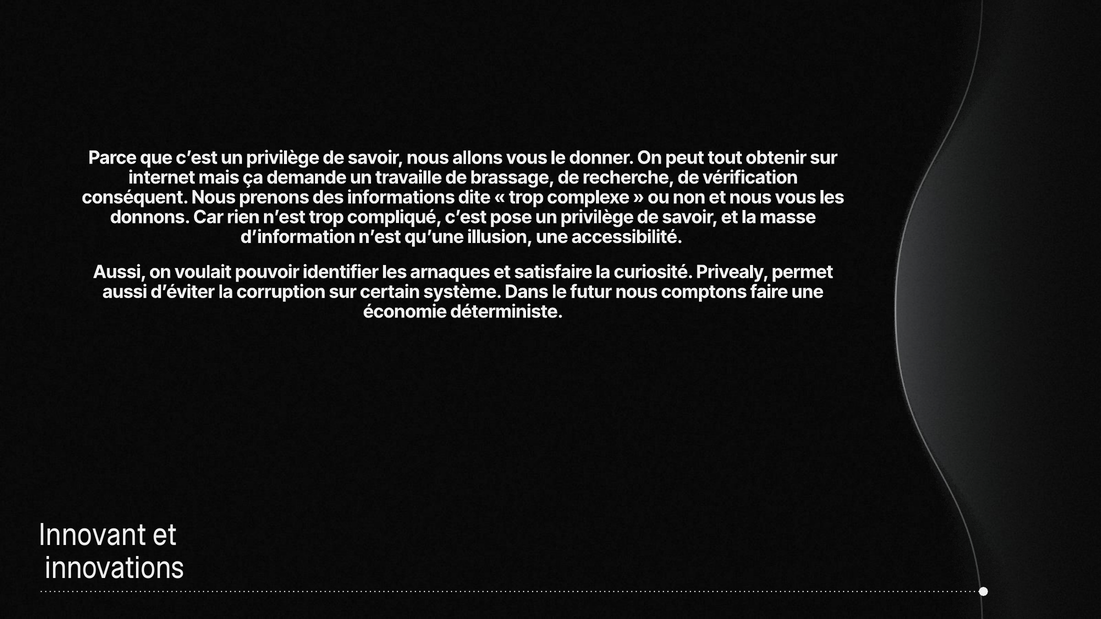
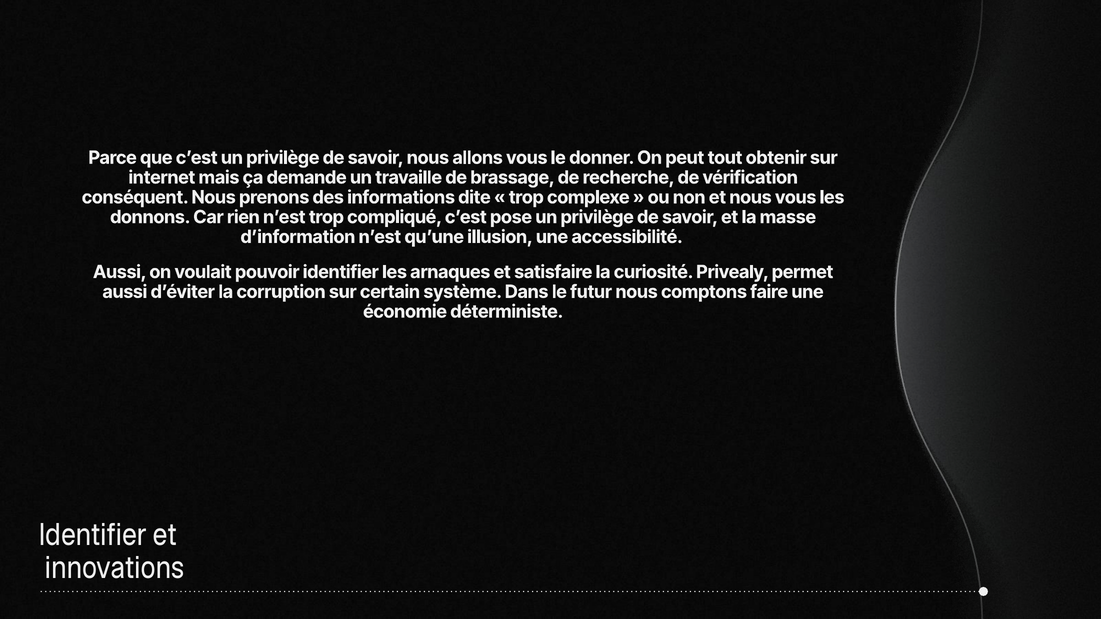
Innovant: Innovant -> Identifier (93, 536)
